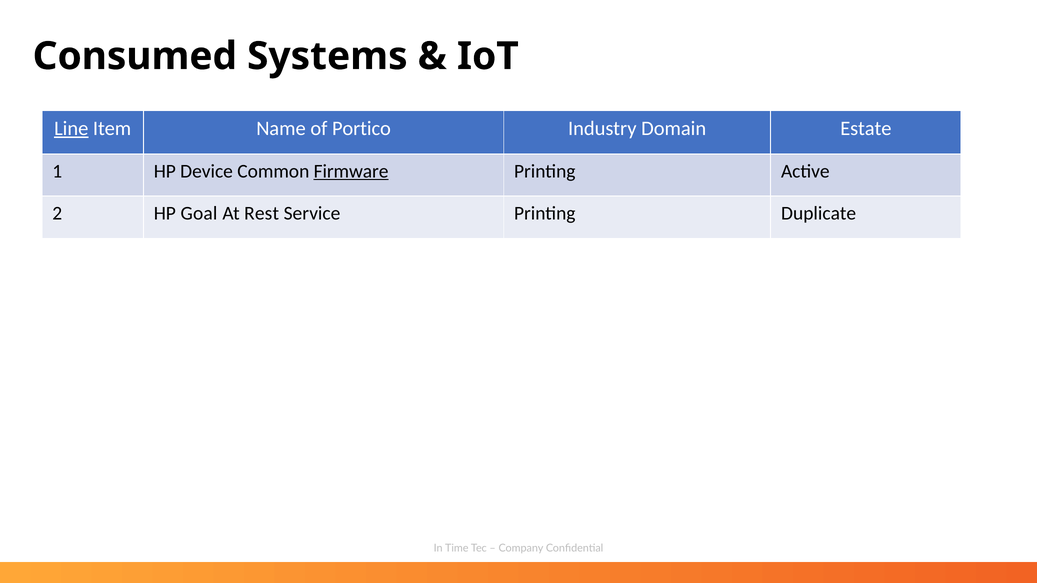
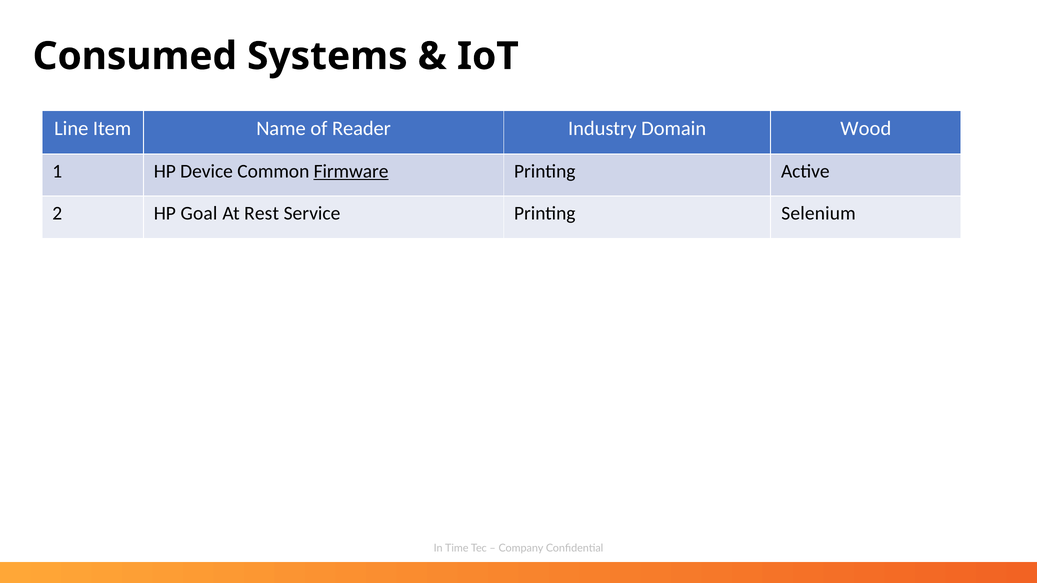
Line underline: present -> none (71, 128)
Portico: Portico -> Reader (361, 128)
Estate: Estate -> Wood (866, 128)
Duplicate: Duplicate -> Selenium (819, 214)
